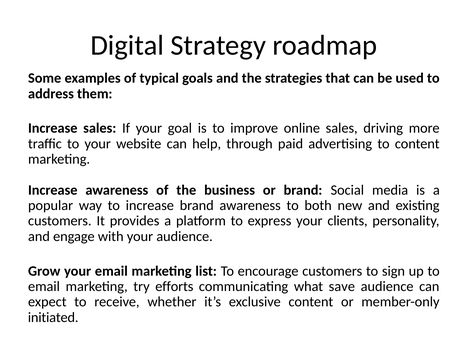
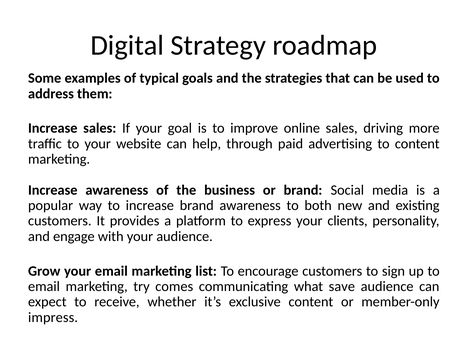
efforts: efforts -> comes (174, 286)
initiated: initiated -> impress (53, 317)
